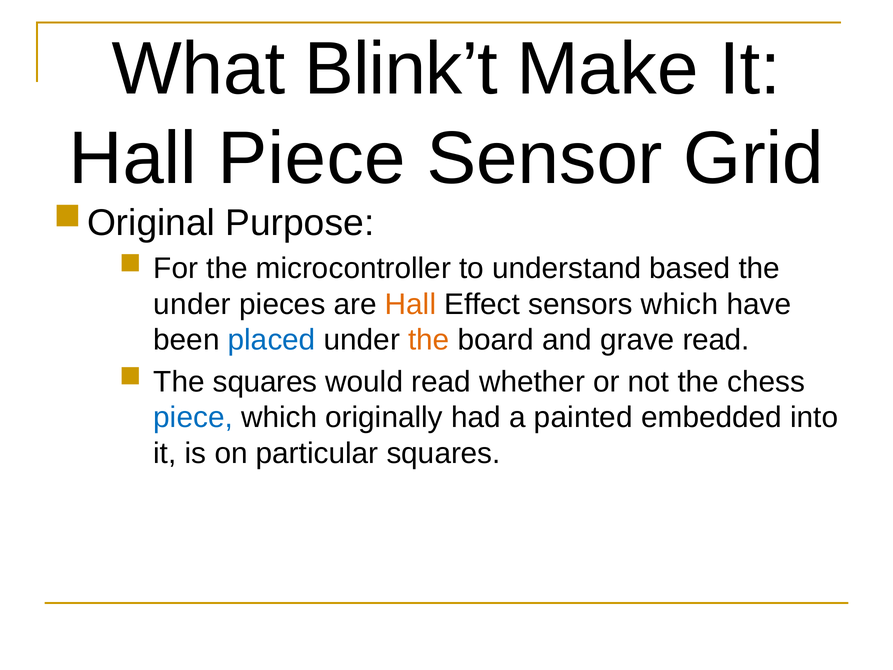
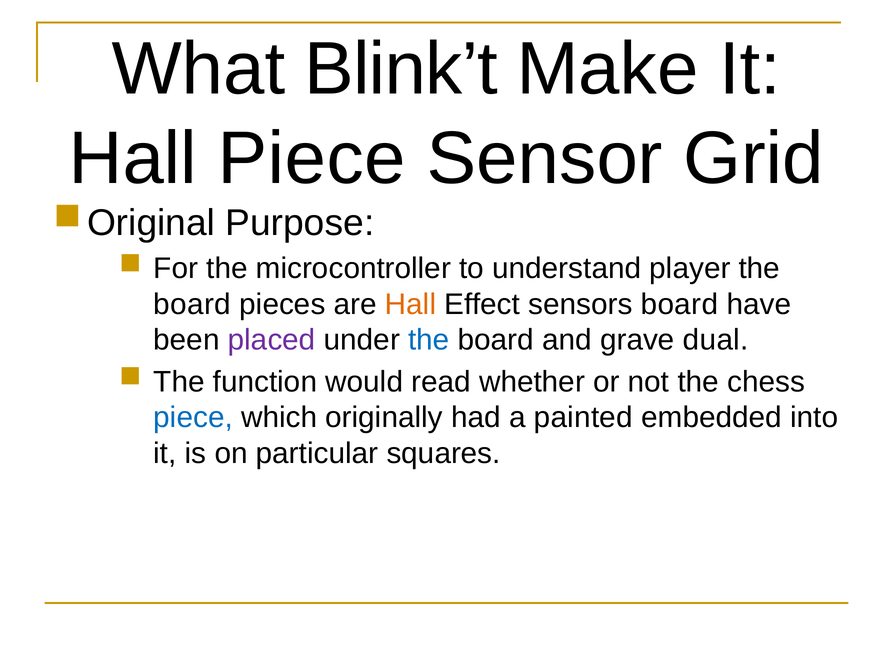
based: based -> player (690, 268)
under: under -> board (192, 304)
sensors which: which -> board (679, 304)
placed colour: blue -> purple (272, 340)
the colour: orange -> blue (429, 340)
grave read: read -> dual (716, 340)
The squares: squares -> function (265, 382)
